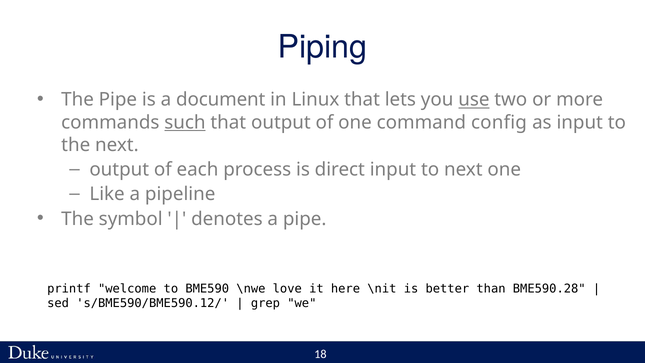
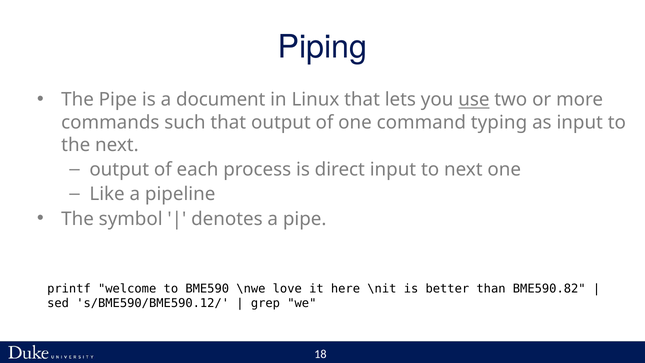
such underline: present -> none (185, 122)
config: config -> typing (499, 122)
BME590.28: BME590.28 -> BME590.82 (549, 289)
